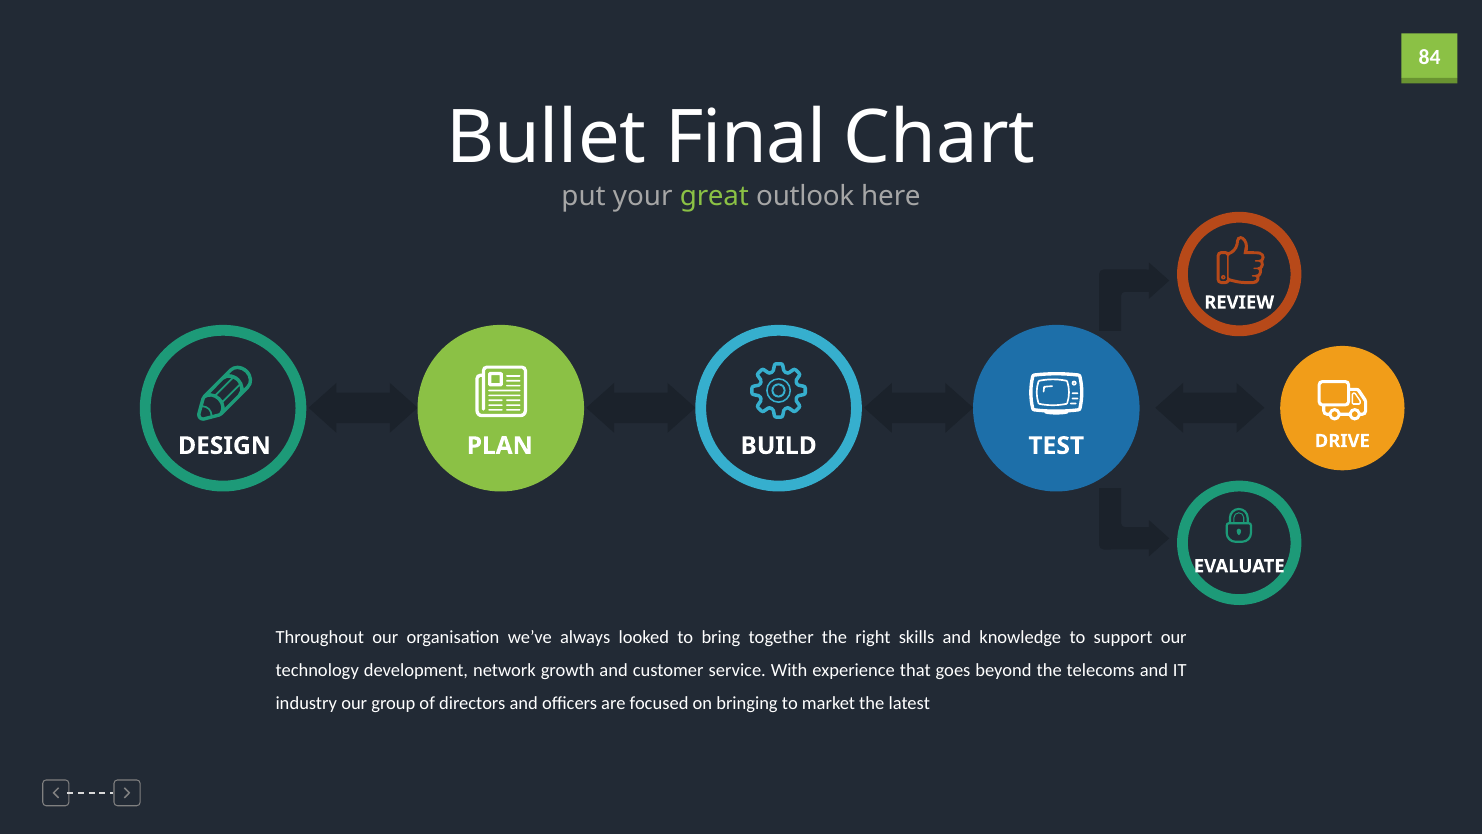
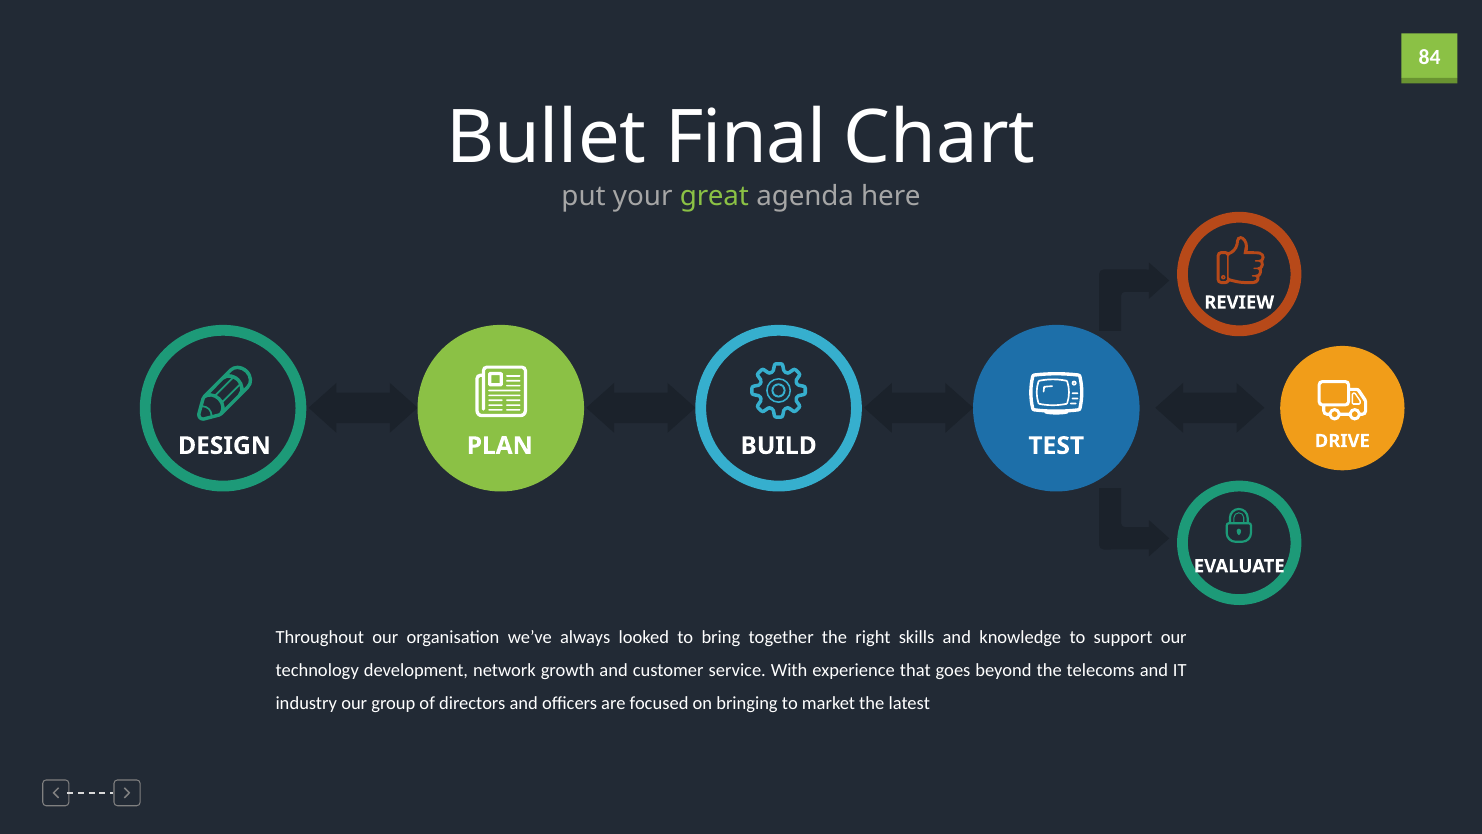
outlook: outlook -> agenda (805, 196)
